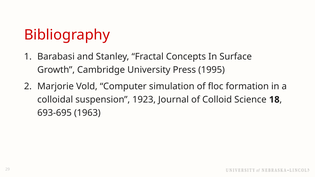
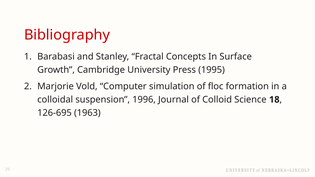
1923: 1923 -> 1996 (144, 100)
693-695: 693-695 -> 126-695 (55, 113)
